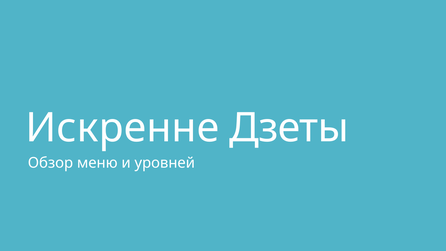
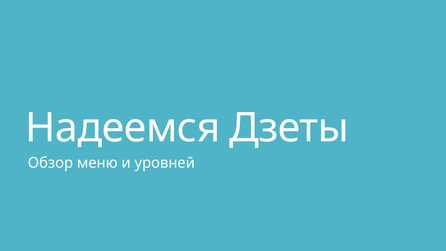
Искренне: Искренне -> Надеемся (123, 128)
